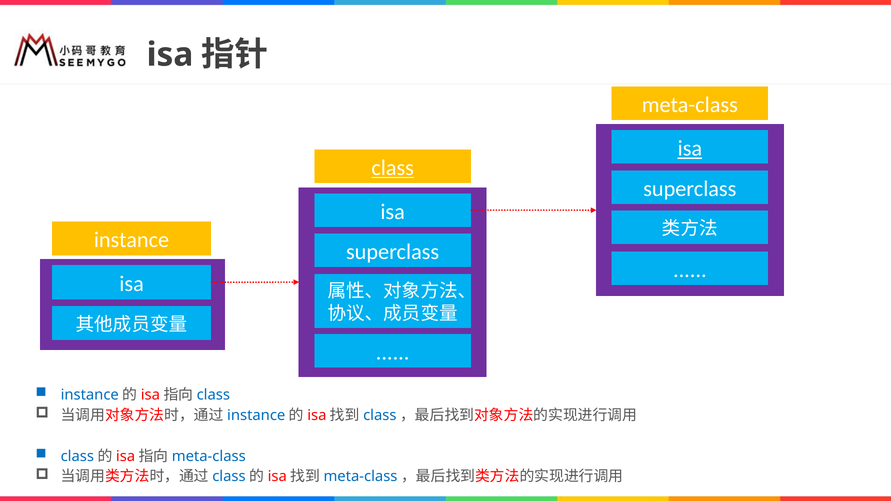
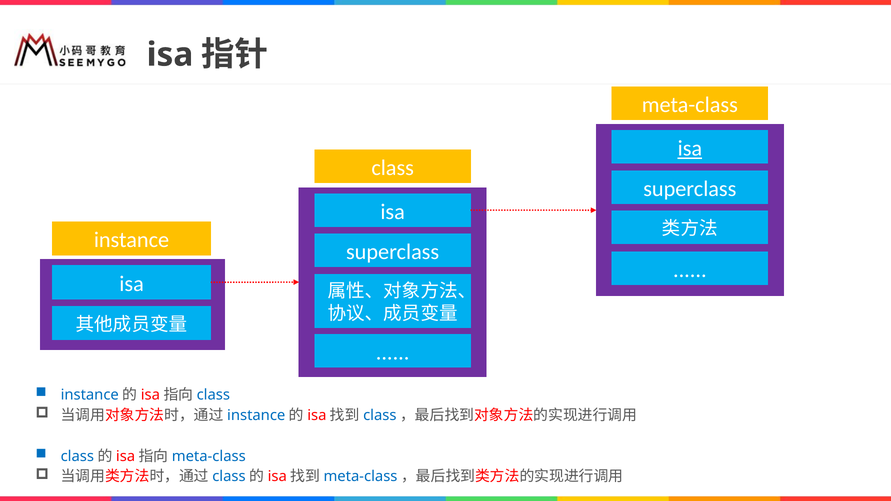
class underline: present -> none (393, 168)
